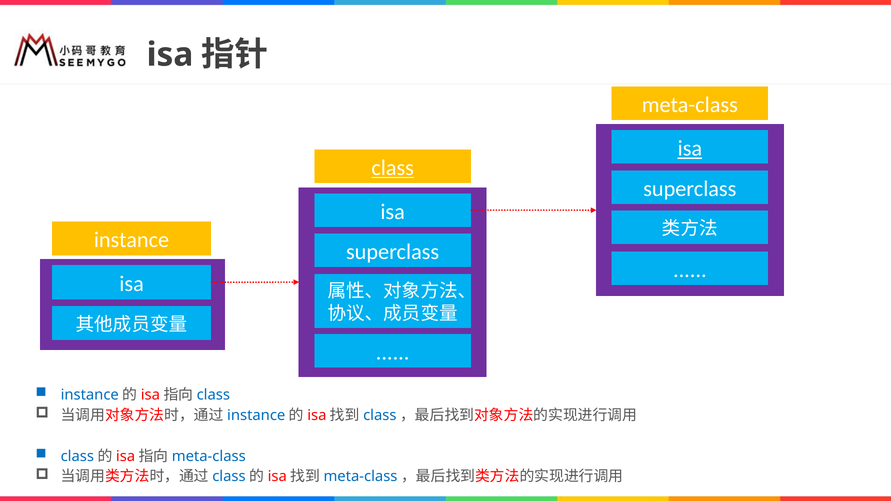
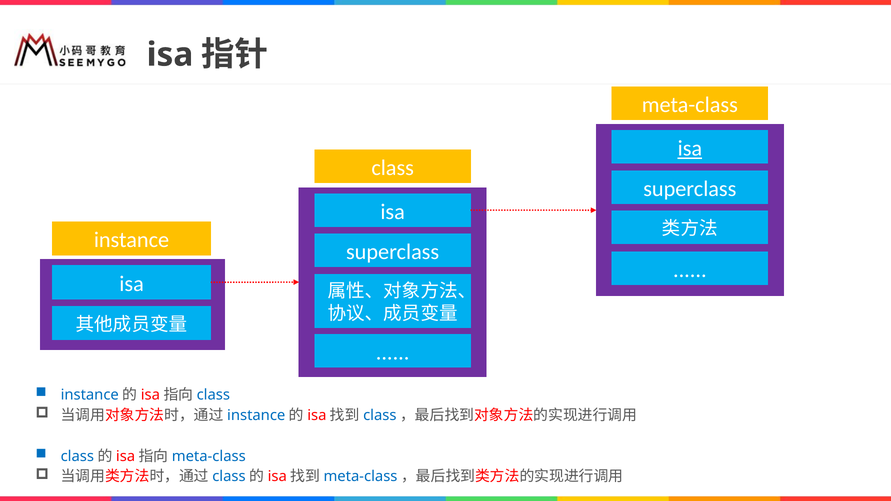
class underline: present -> none (393, 168)
